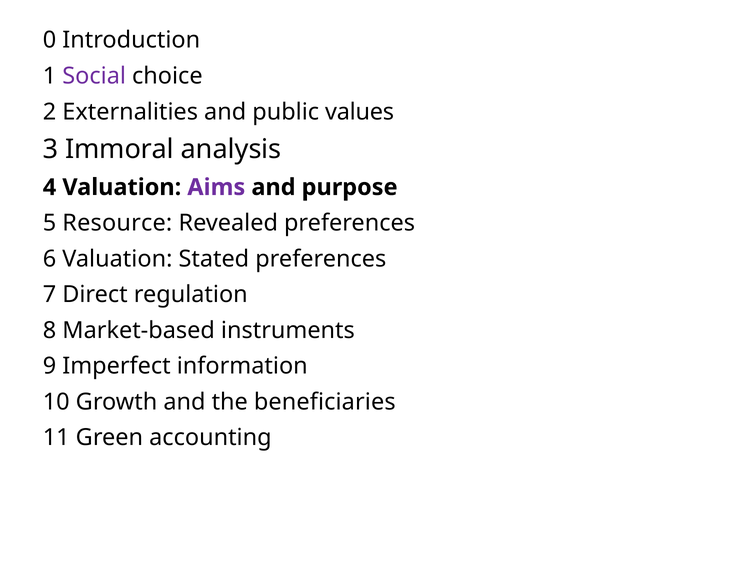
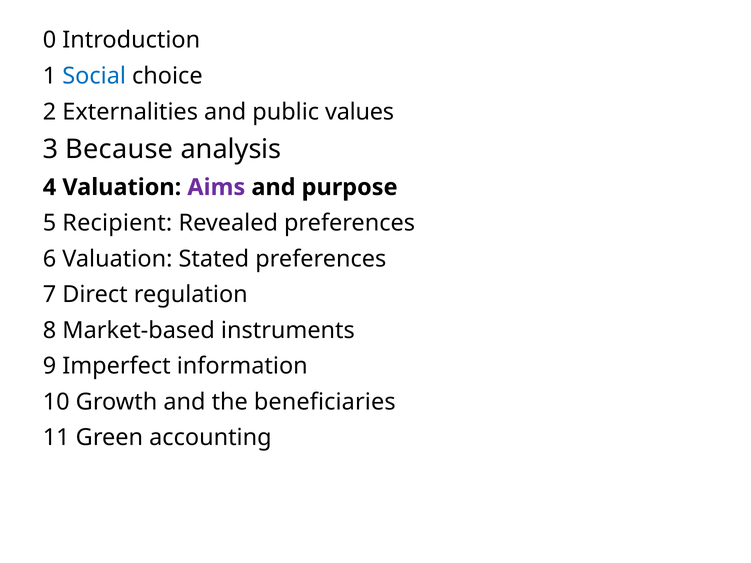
Social colour: purple -> blue (94, 76)
Immoral: Immoral -> Because (119, 150)
Resource: Resource -> Recipient (117, 223)
